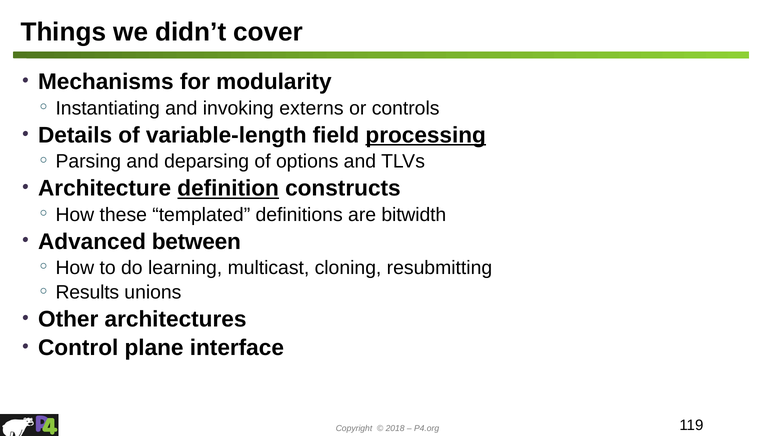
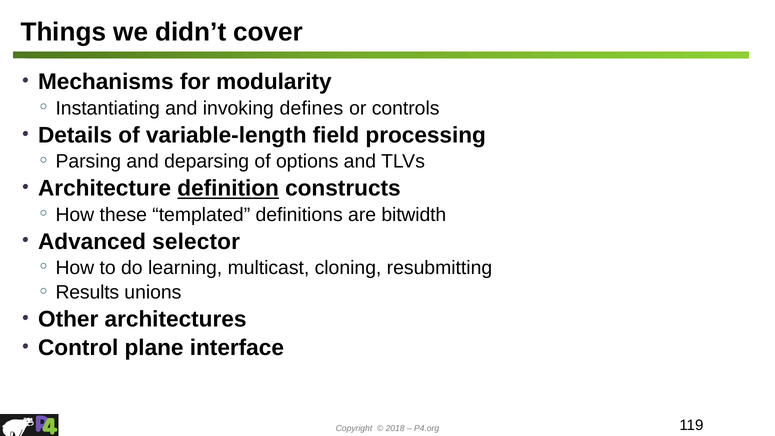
externs: externs -> defines (311, 108)
processing underline: present -> none (426, 135)
between: between -> selector (196, 242)
